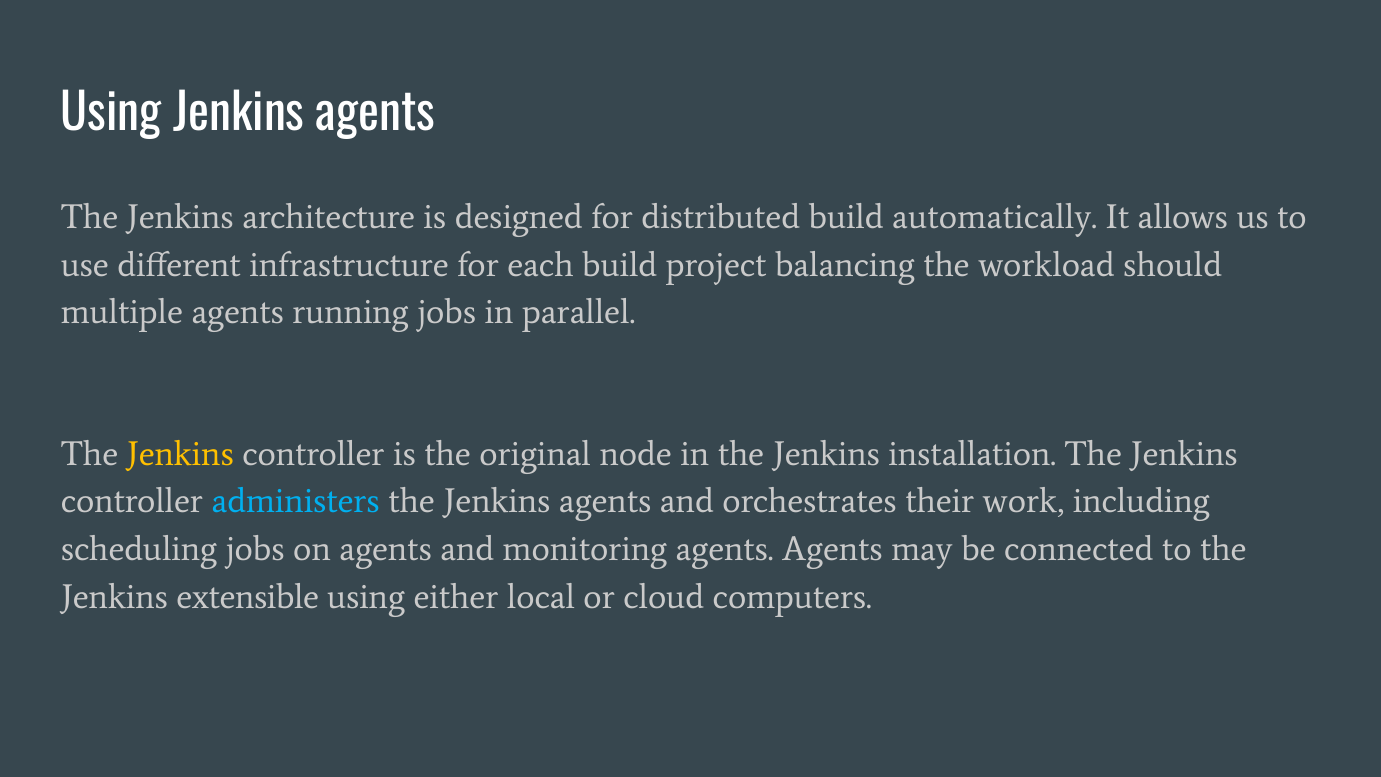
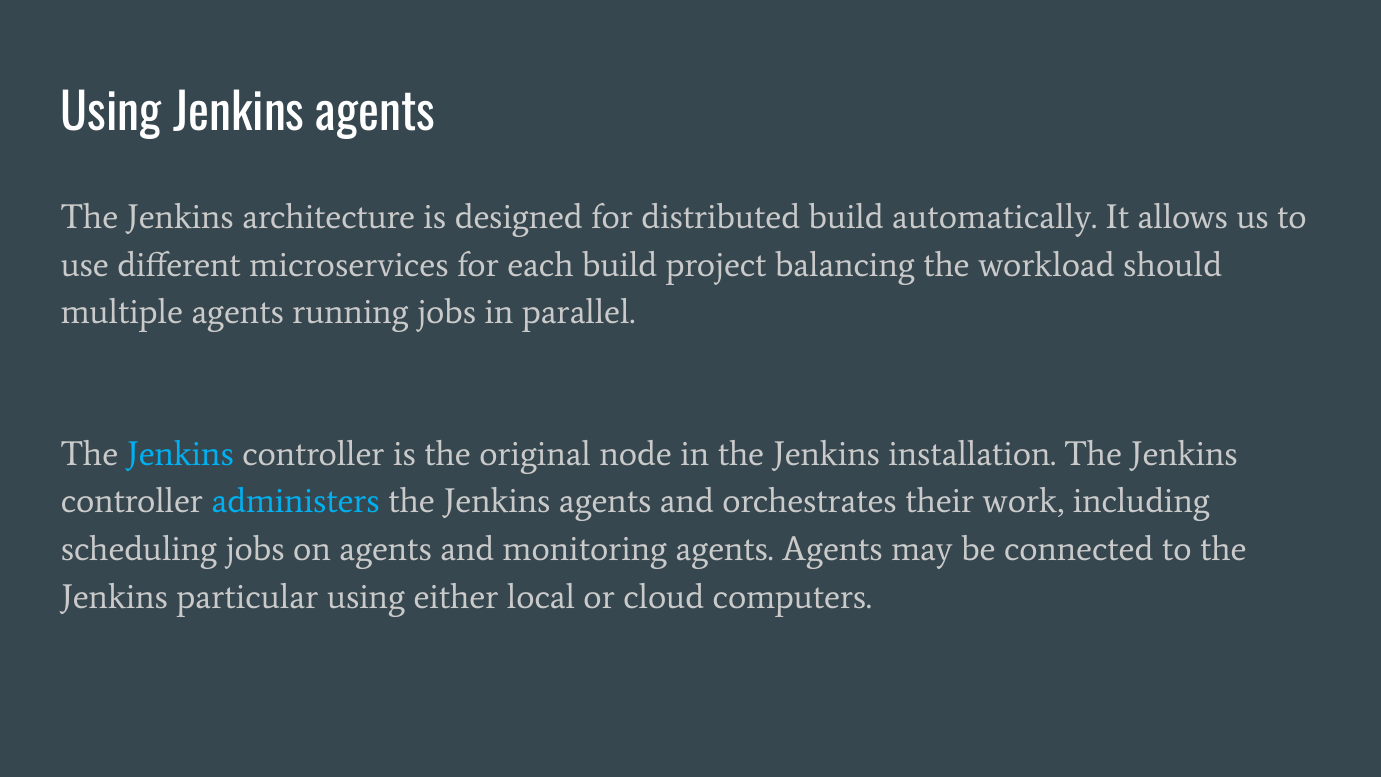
infrastructure: infrastructure -> microservices (349, 265)
Jenkins colour: yellow -> light blue (180, 454)
extensible: extensible -> particular (247, 597)
